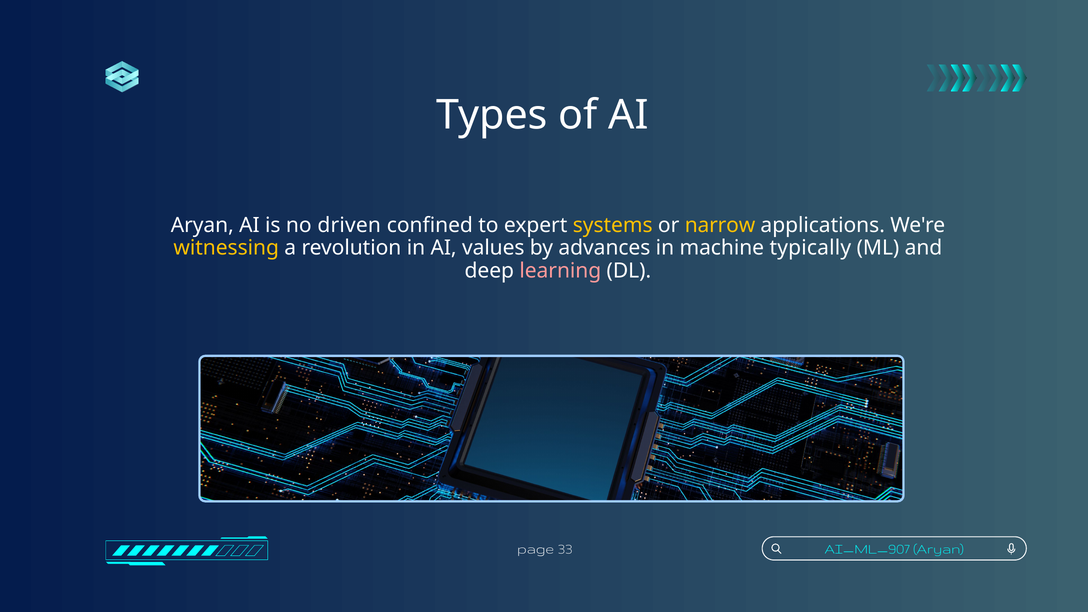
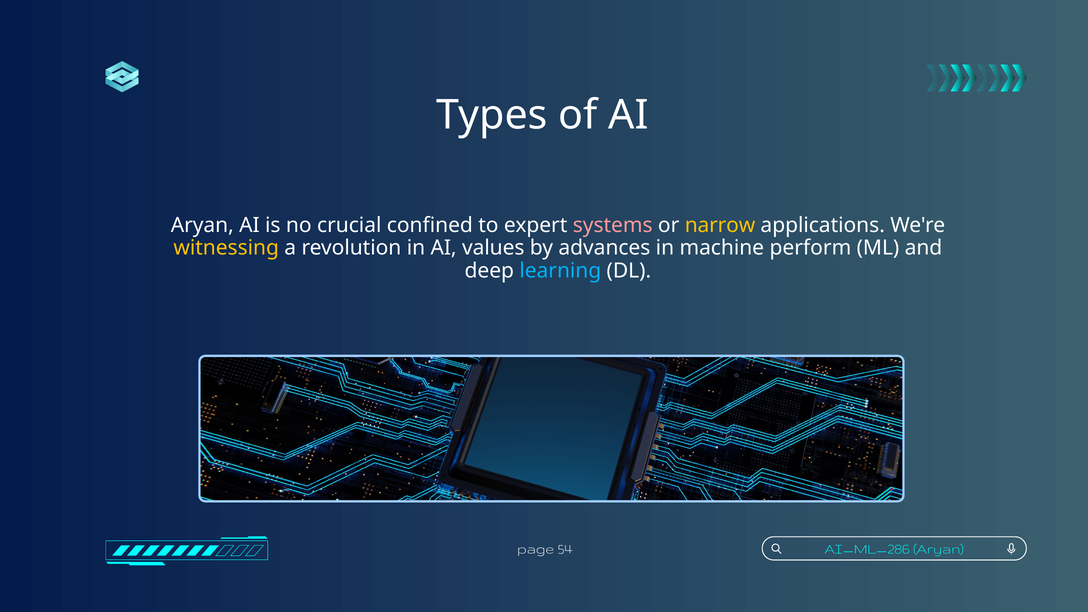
driven: driven -> crucial (349, 225)
systems colour: yellow -> pink (613, 225)
typically: typically -> perform (810, 248)
learning colour: pink -> light blue (560, 271)
33: 33 -> 54 (565, 548)
AI_ML_907: AI_ML_907 -> AI_ML_286 (867, 548)
